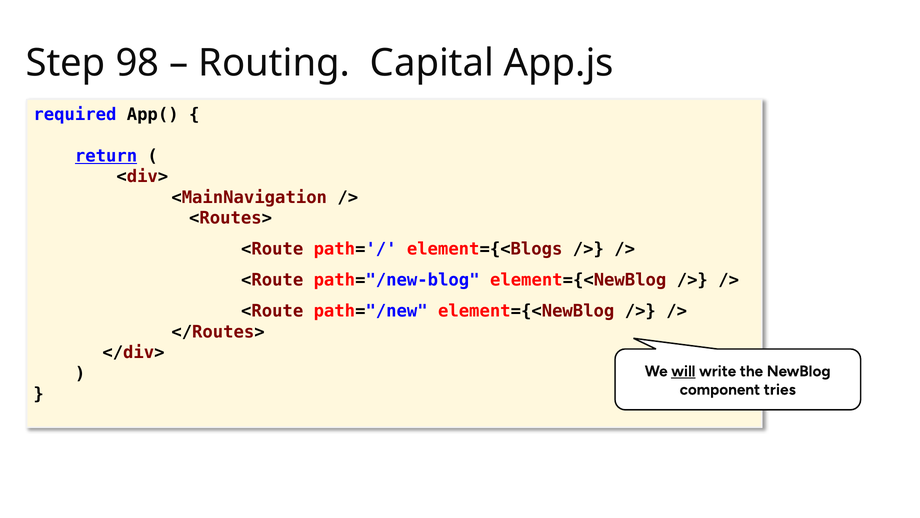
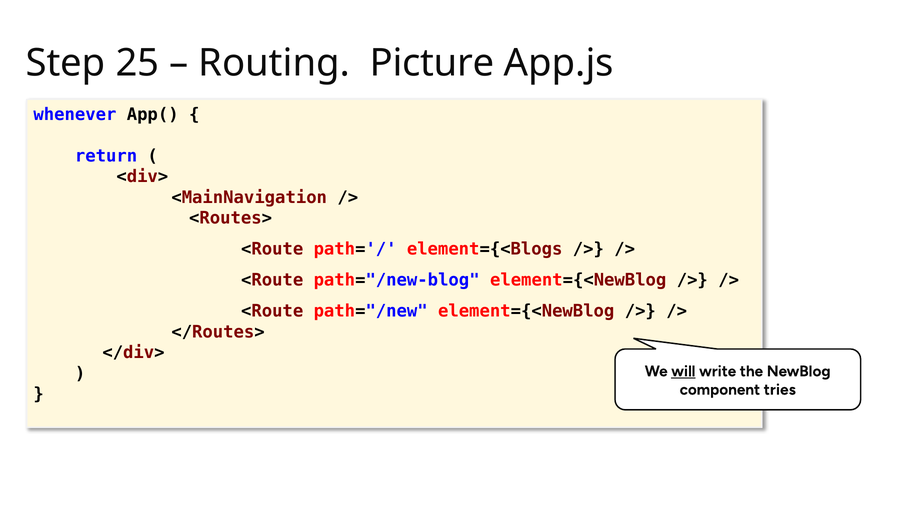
98: 98 -> 25 (137, 63)
Capital: Capital -> Picture (432, 63)
required: required -> whenever (75, 114)
return underline: present -> none (106, 156)
